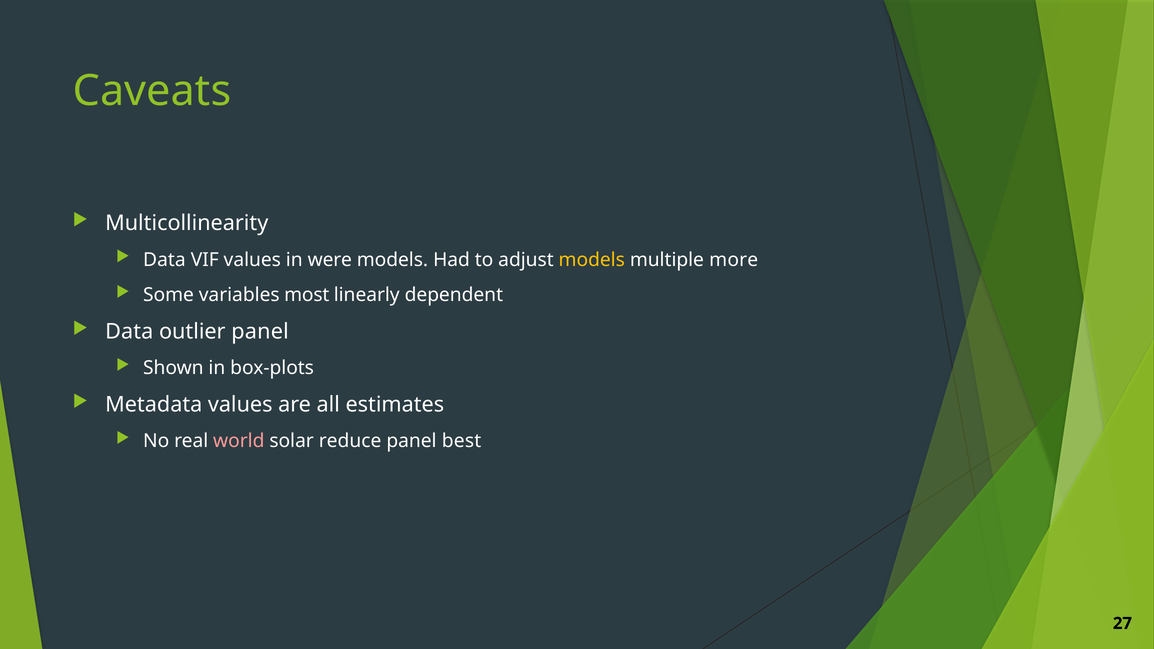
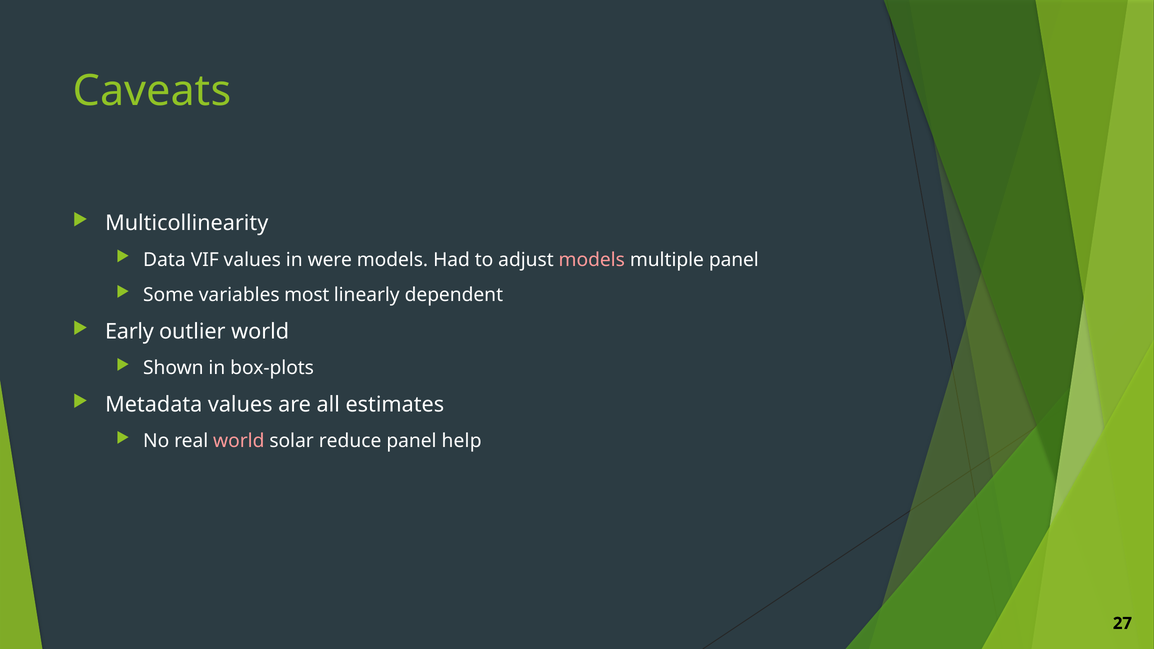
models colour: yellow -> pink (592, 260)
multiple more: more -> panel (734, 260)
Data: Data -> Early (129, 332)
outlier panel: panel -> world (260, 332)
best: best -> help (462, 441)
